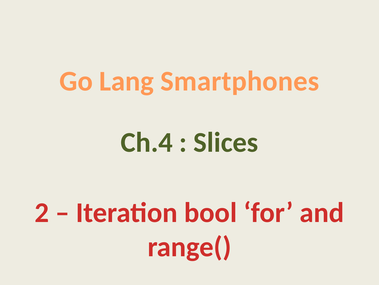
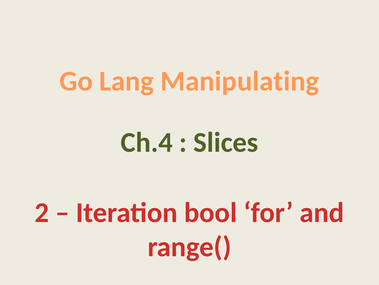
Smartphones: Smartphones -> Manipulating (240, 81)
